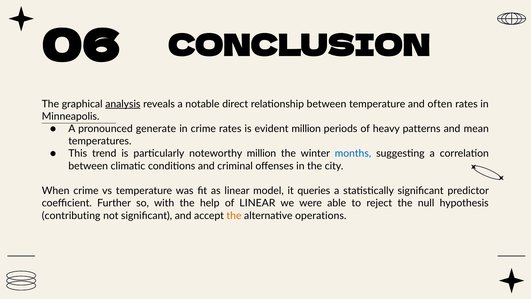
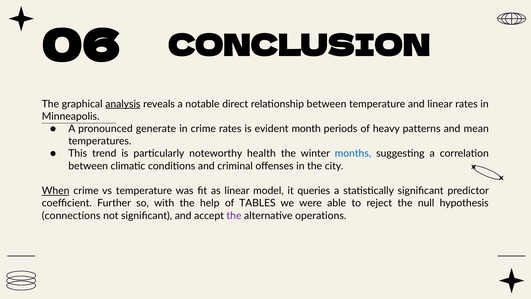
and often: often -> linear (440, 104)
evident million: million -> month (306, 129)
noteworthy million: million -> health (261, 153)
When underline: none -> present (56, 191)
of LINEAR: LINEAR -> TABLES (257, 203)
contributing: contributing -> connections (71, 215)
the colour: orange -> purple (234, 215)
